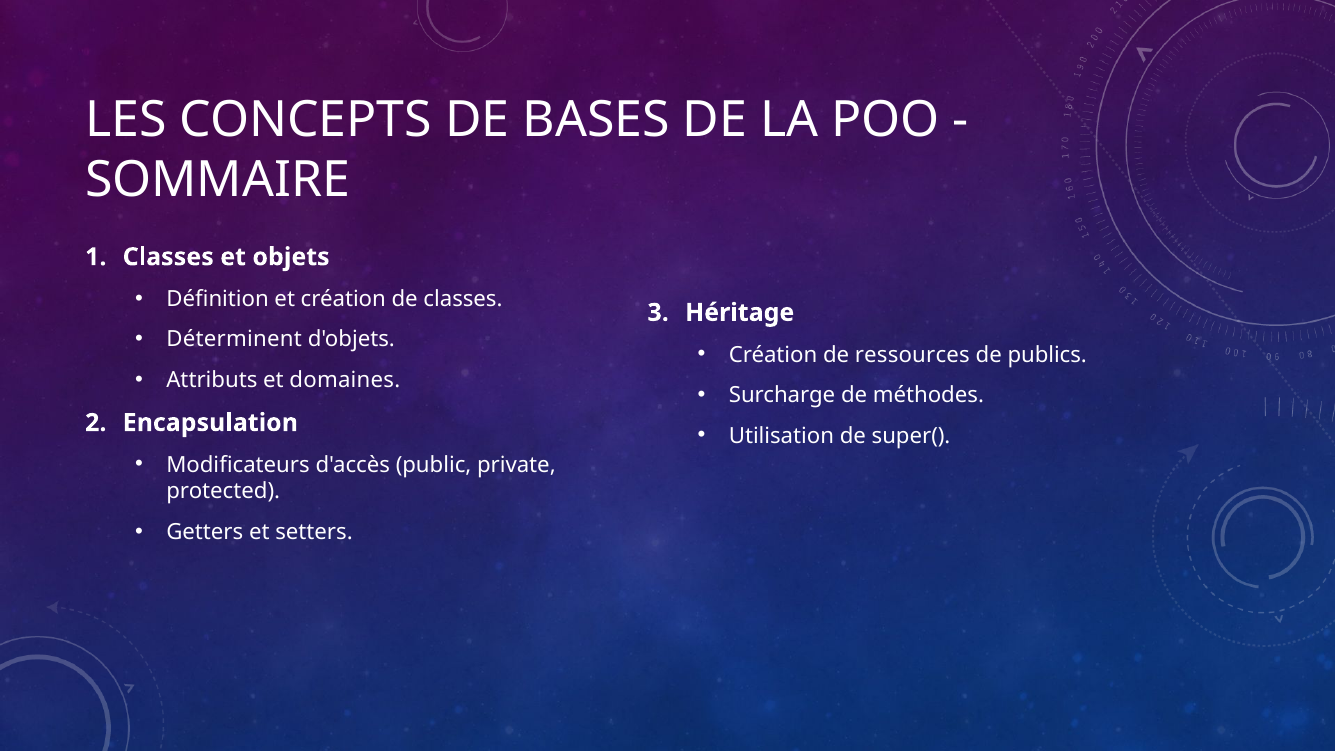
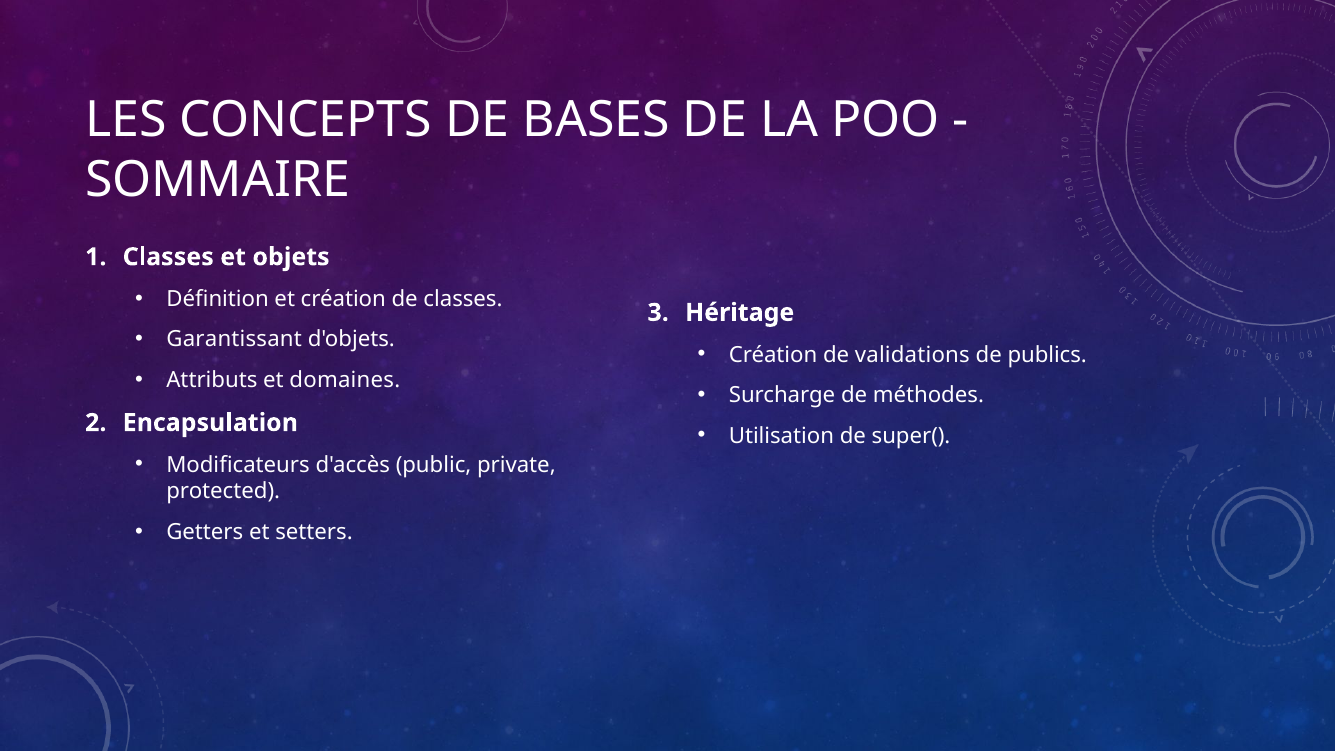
Déterminent: Déterminent -> Garantissant (234, 340)
ressources: ressources -> validations (912, 355)
